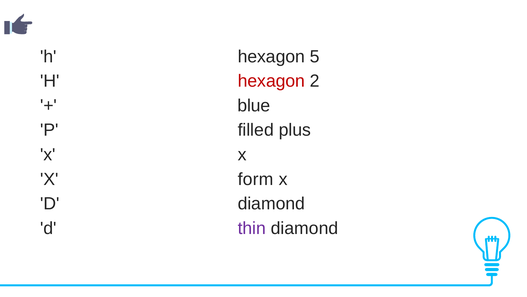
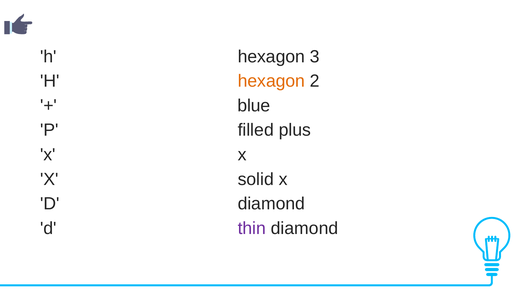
5: 5 -> 3 (315, 56)
hexagon colour: red -> orange (271, 81)
form: form -> solid (256, 179)
